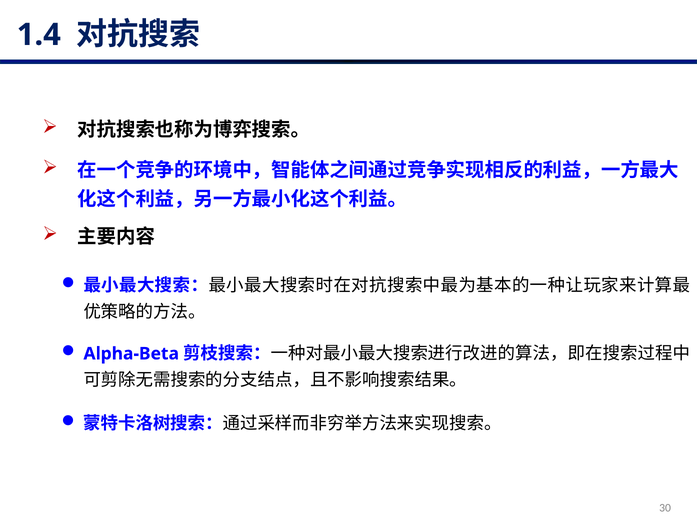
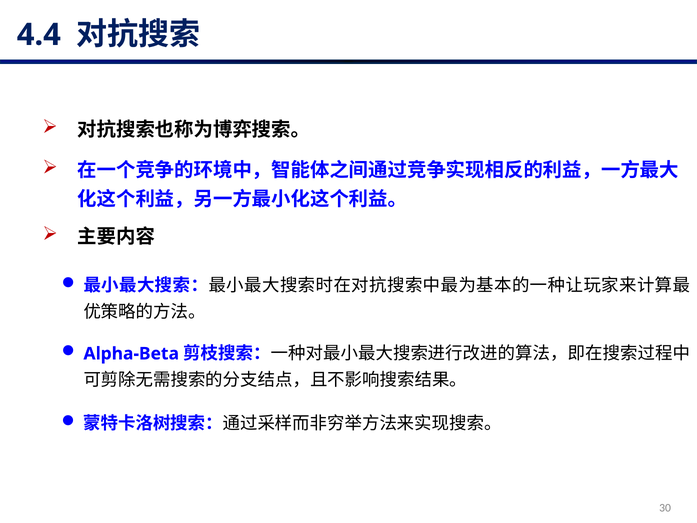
1.4: 1.4 -> 4.4 (39, 35)
